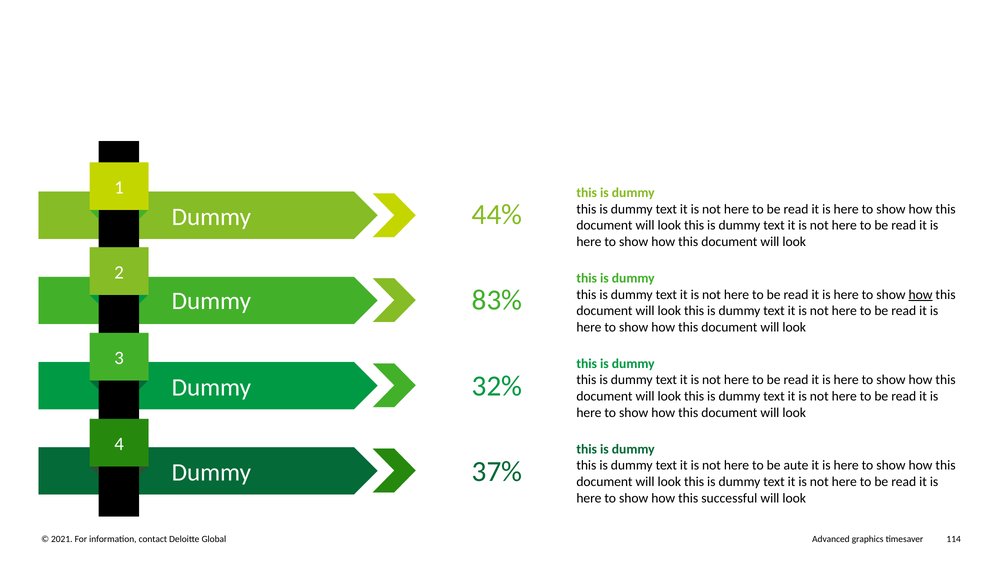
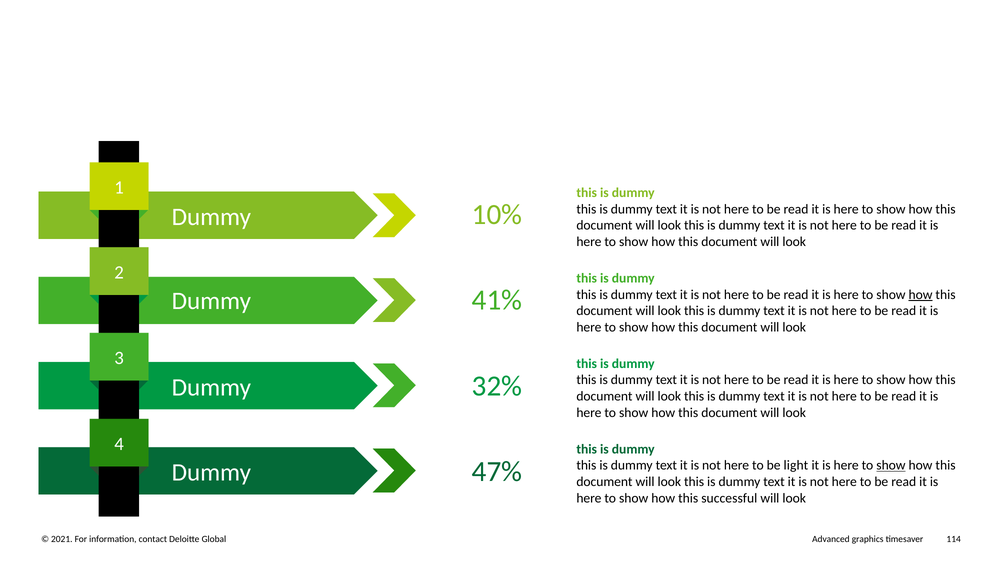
44%: 44% -> 10% (497, 215)
83%: 83% -> 41% (497, 300)
37%: 37% -> 47% (497, 471)
aute: aute -> light (796, 465)
show underline: none -> present (891, 465)
